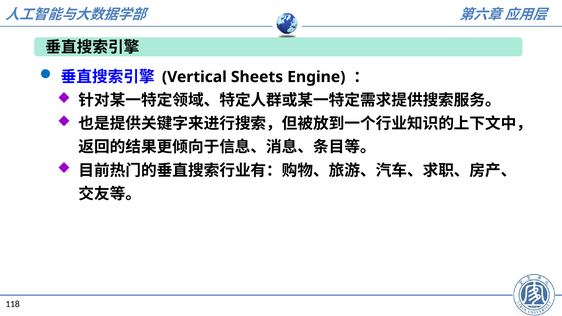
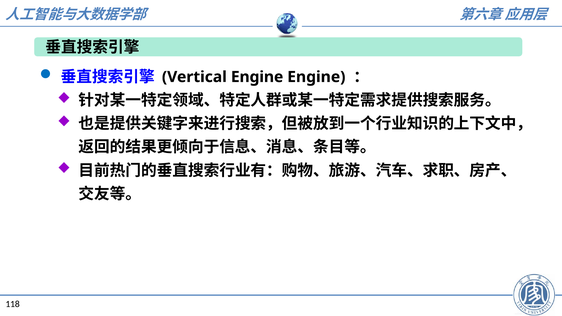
Vertical Sheets: Sheets -> Engine (257, 77)
